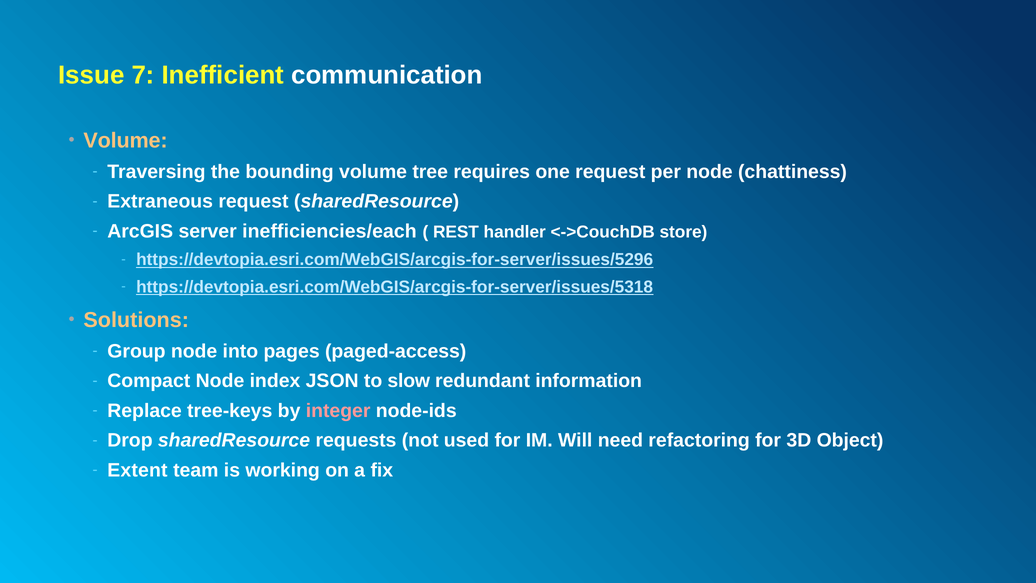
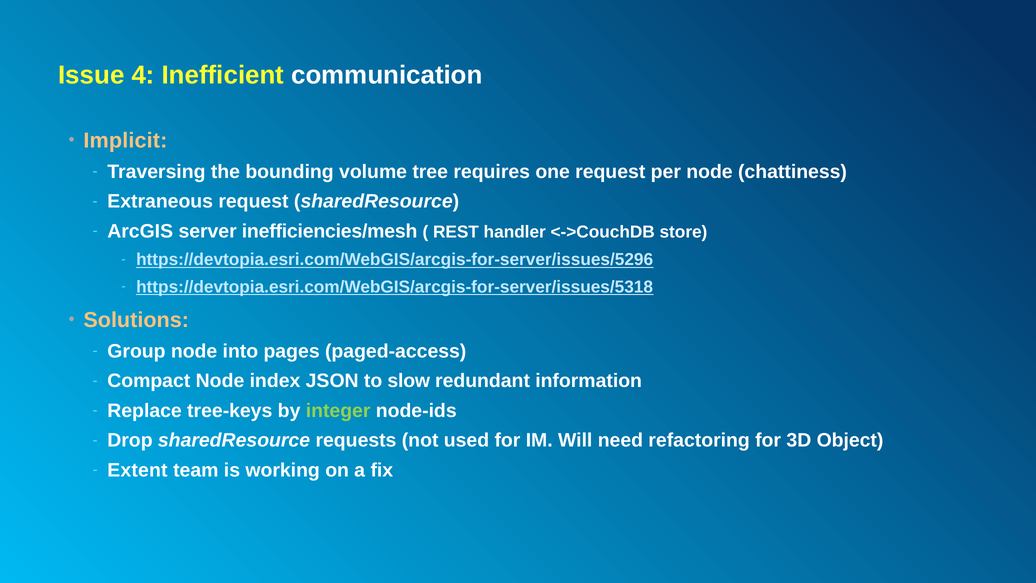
7: 7 -> 4 (143, 75)
Volume: Volume -> Implicit (125, 141)
inefficiencies/each: inefficiencies/each -> inefficiencies/mesh (330, 231)
integer colour: pink -> light green (338, 411)
